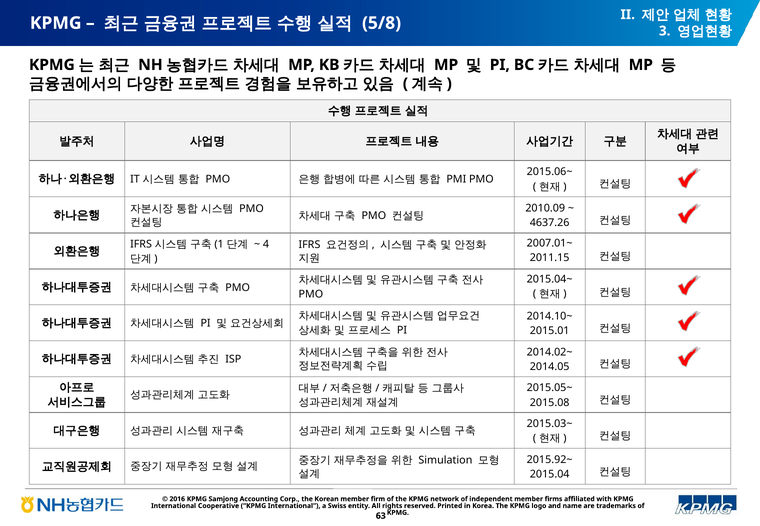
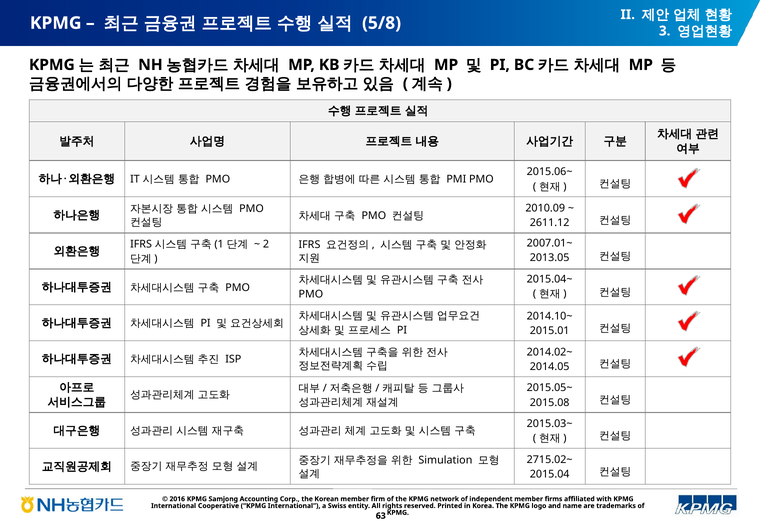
4637.26: 4637.26 -> 2611.12 (550, 223)
4: 4 -> 2 (266, 244)
2011.15: 2011.15 -> 2013.05 (550, 258)
2015.92~: 2015.92~ -> 2715.02~ (550, 460)
